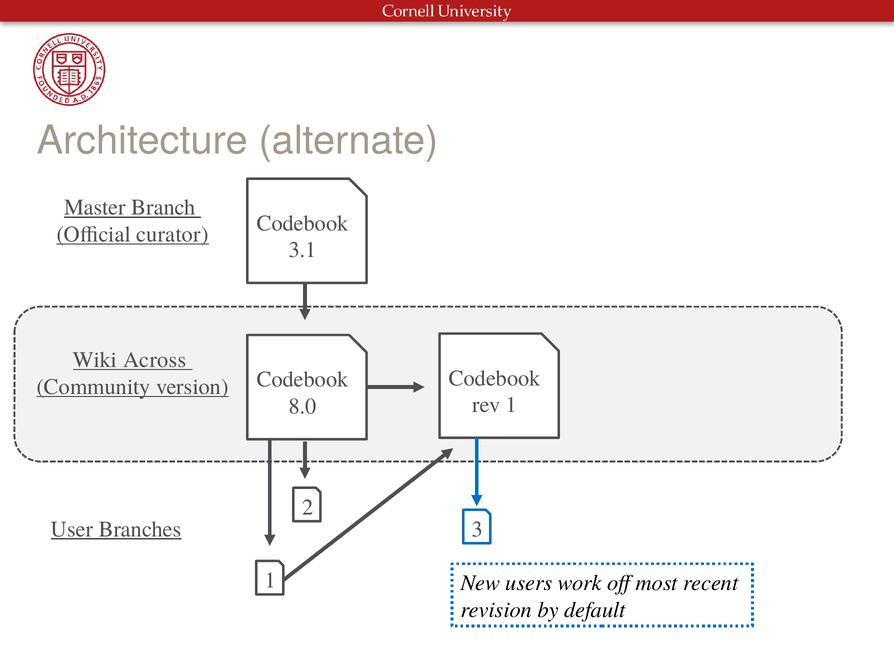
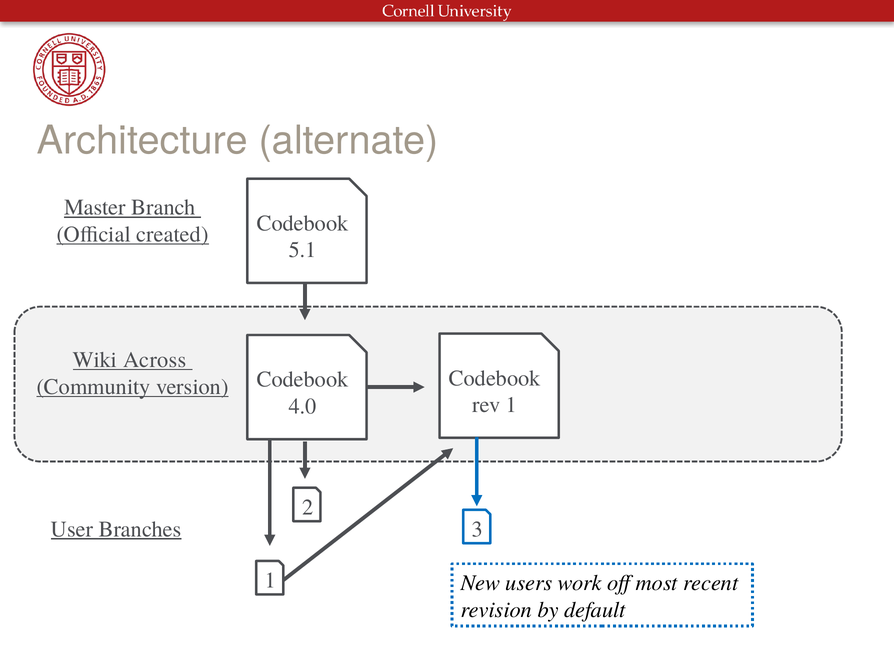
curator: curator -> created (172, 235)
3.1: 3.1 -> 5.1 (303, 250)
8.0: 8.0 -> 4.0 (303, 407)
